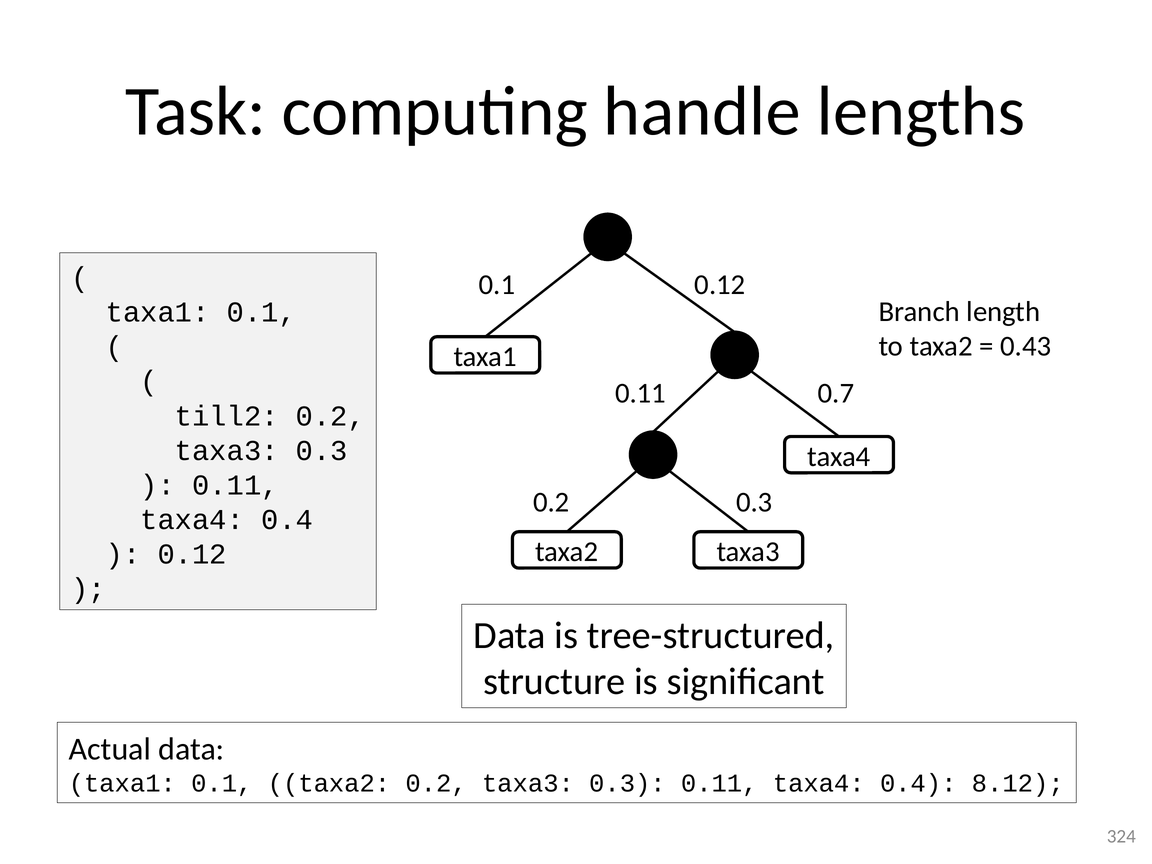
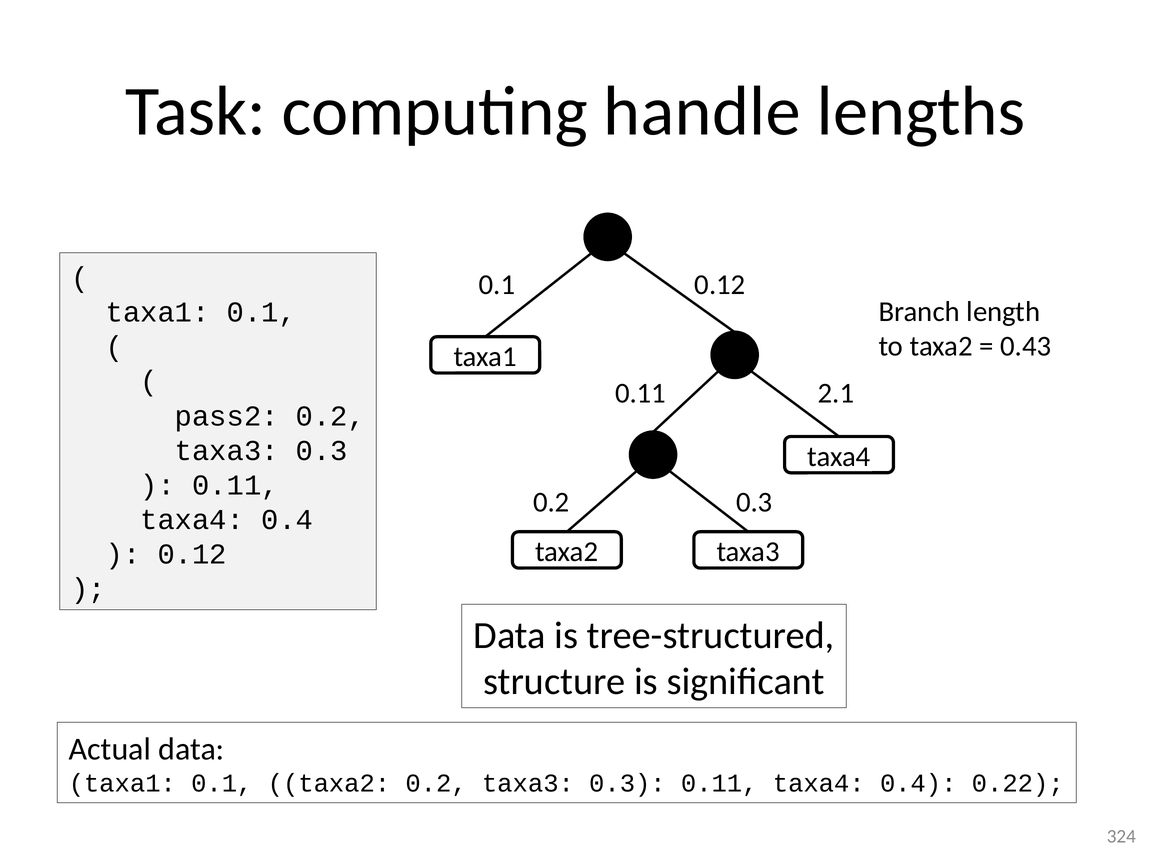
0.7: 0.7 -> 2.1 (836, 393)
till2: till2 -> pass2 (227, 416)
8.12: 8.12 -> 0.22 (1018, 783)
